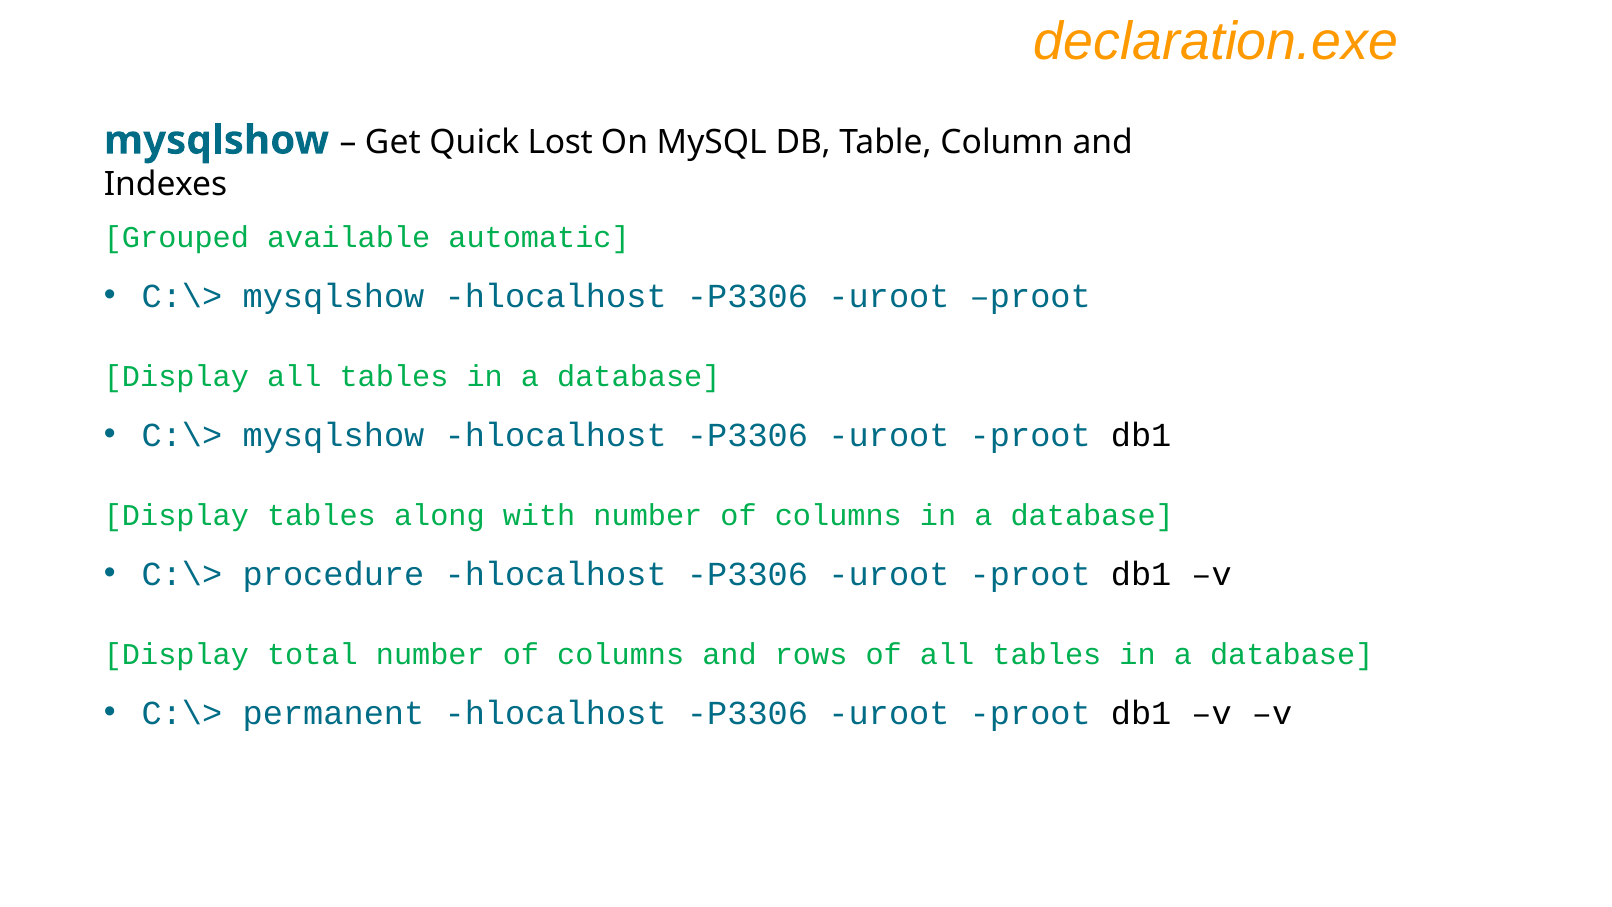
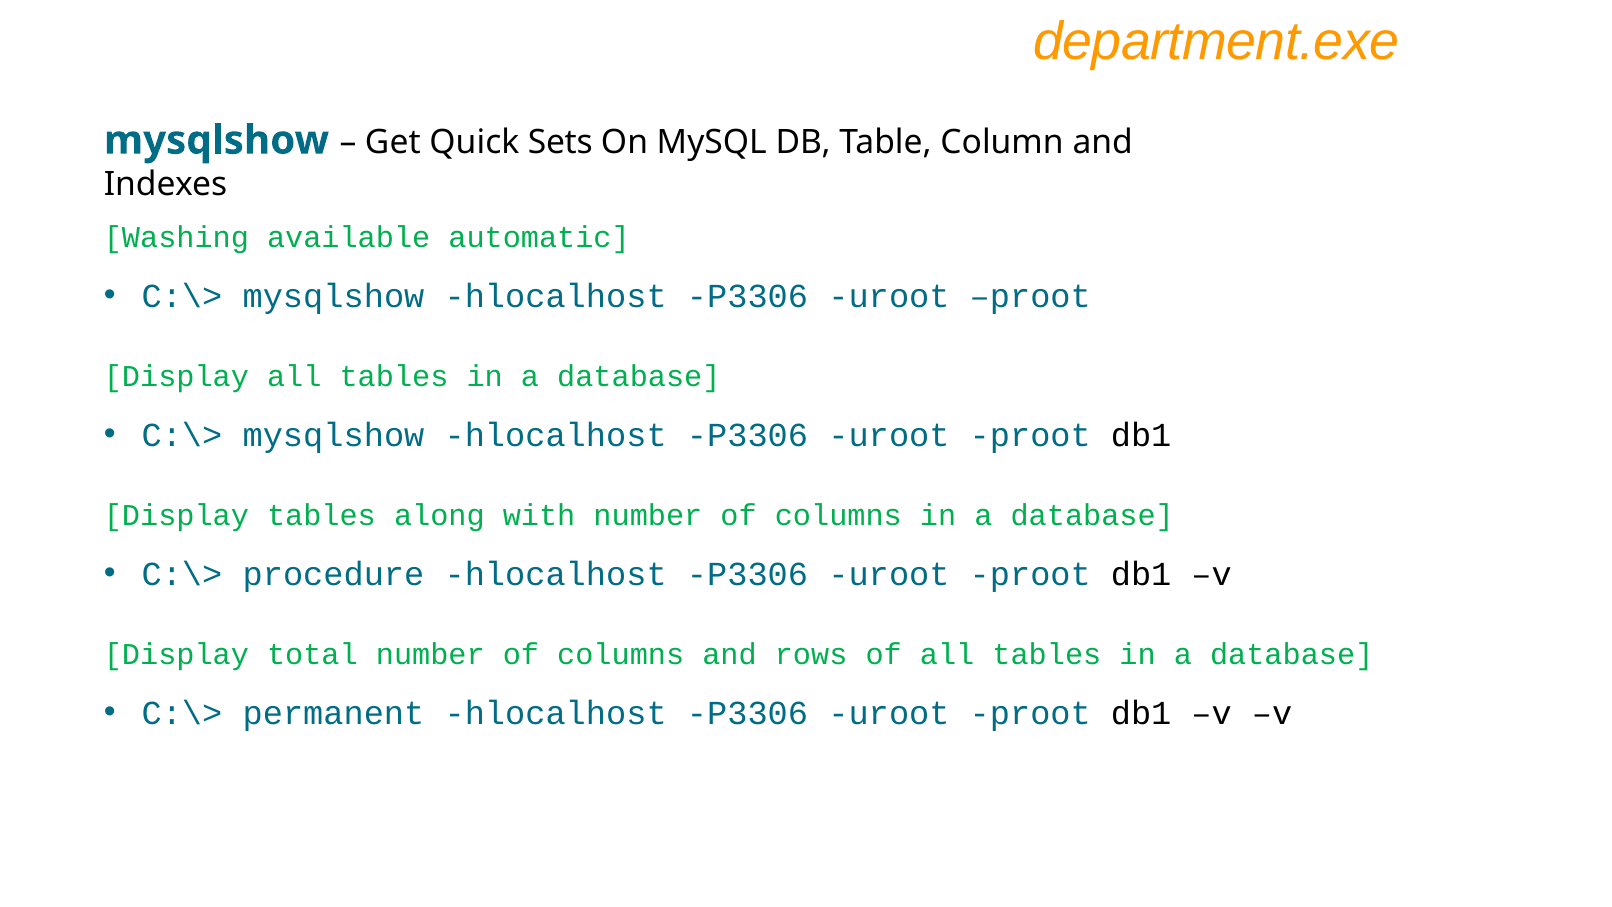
declaration.exe: declaration.exe -> department.exe (1216, 42)
Lost: Lost -> Sets (560, 143)
Grouped: Grouped -> Washing (176, 237)
